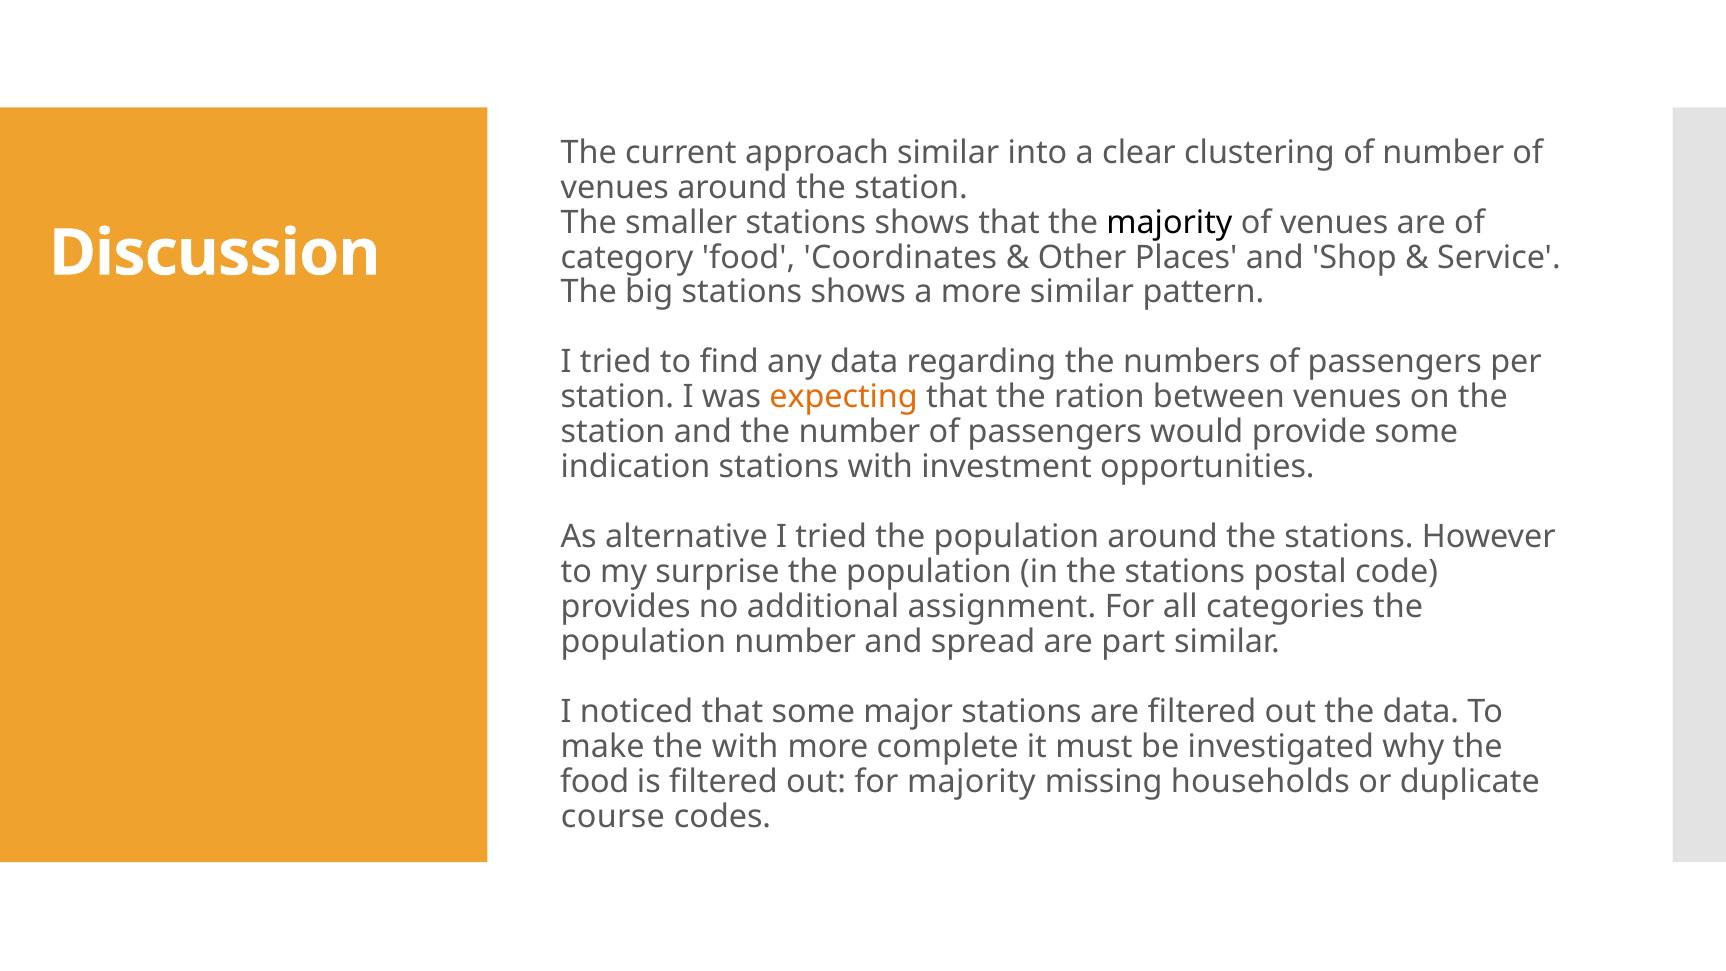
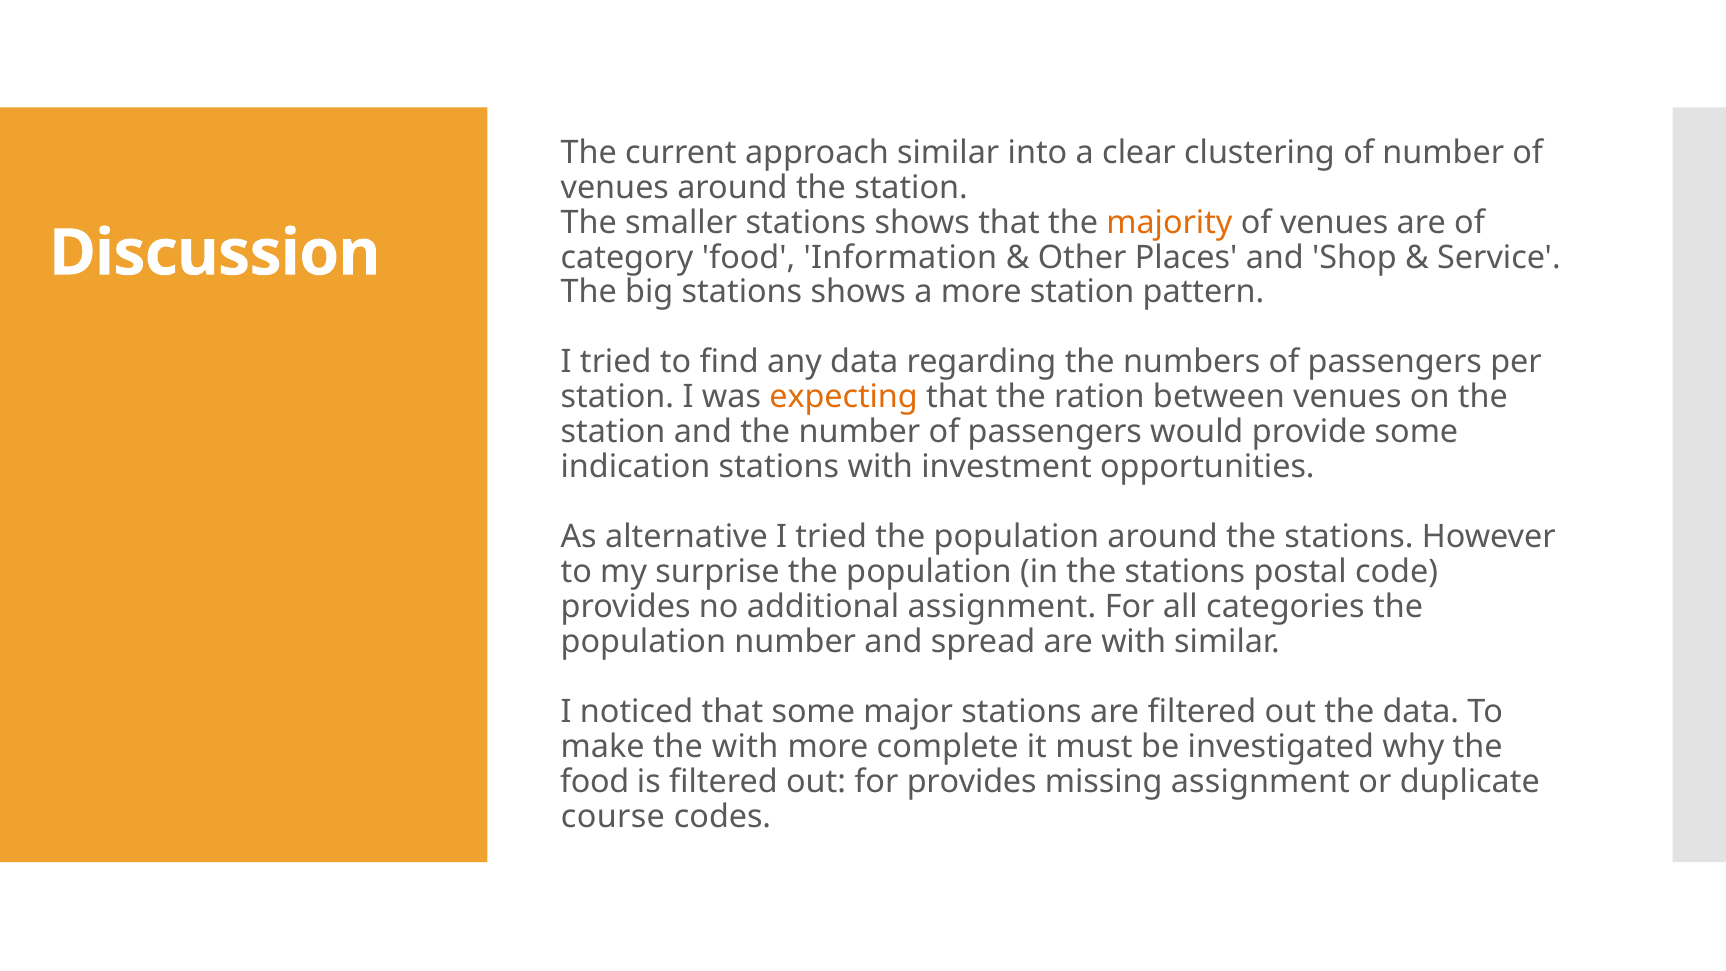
majority colour: black -> orange (1169, 222)
Coordinates: Coordinates -> Information (900, 257)
more similar: similar -> station (1082, 292)
are part: part -> with (1134, 642)
for majority: majority -> provides (972, 782)
missing households: households -> assignment (1260, 782)
